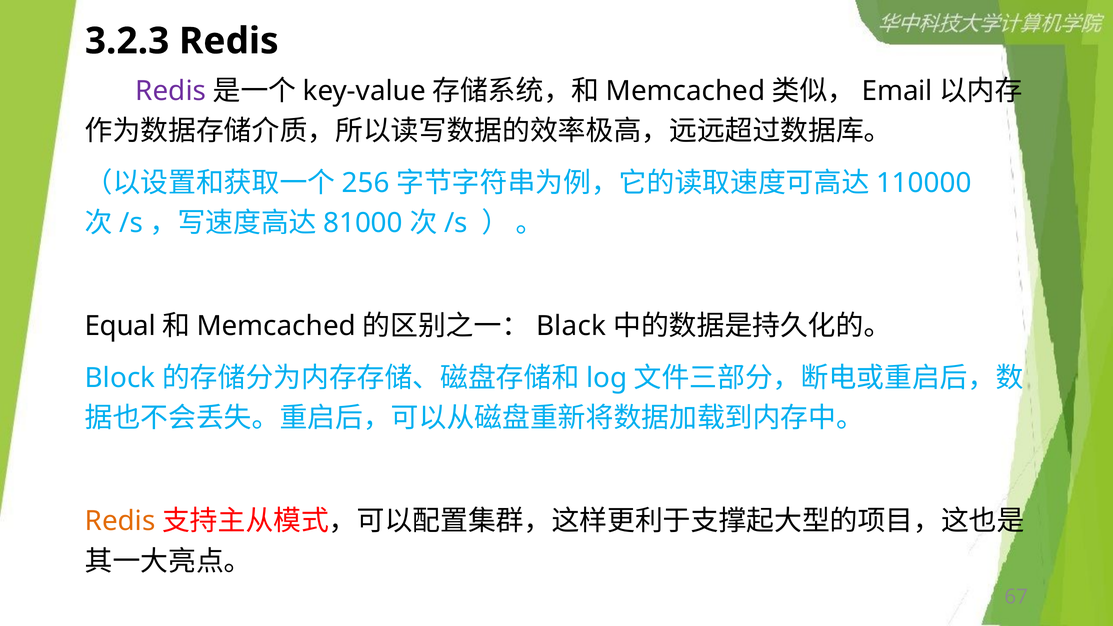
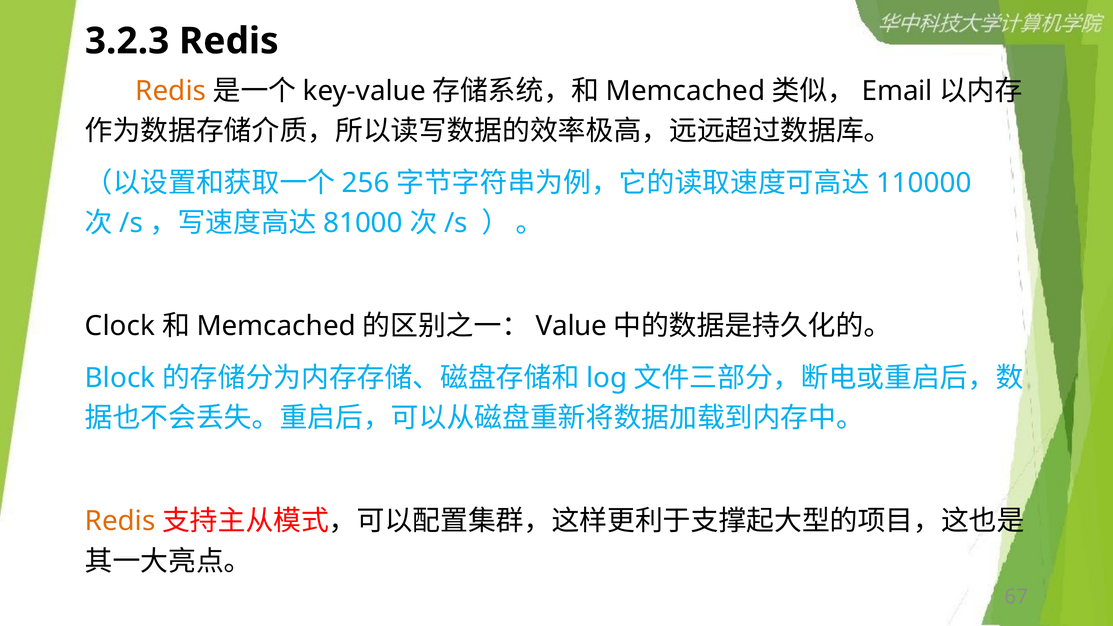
Redis colour: purple -> orange (171, 91)
Equal: Equal -> Clock (120, 326)
Black: Black -> Value (571, 326)
